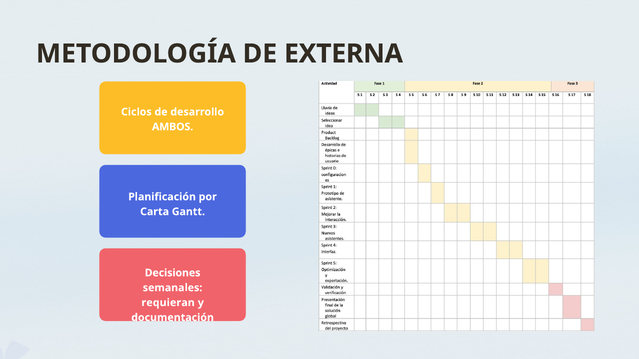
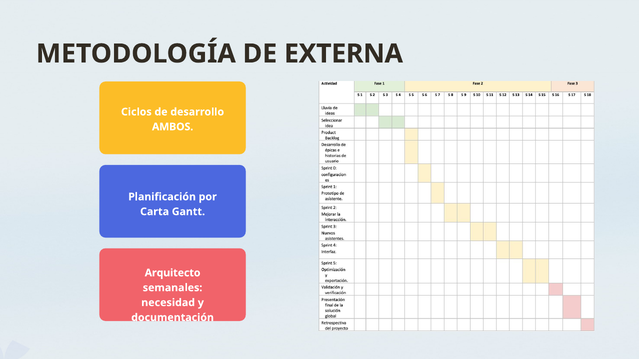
Decisiones: Decisiones -> Arquitecto (173, 273)
requieran: requieran -> necesidad (168, 303)
